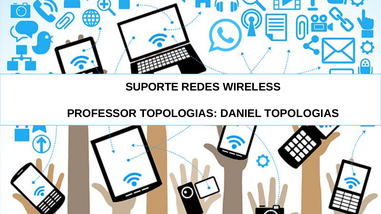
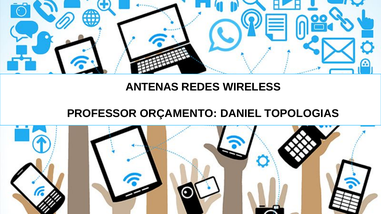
SUPORTE: SUPORTE -> ANTENAS (152, 87)
PROFESSOR TOPOLOGIAS: TOPOLOGIAS -> ORÇAMENTO (178, 114)
